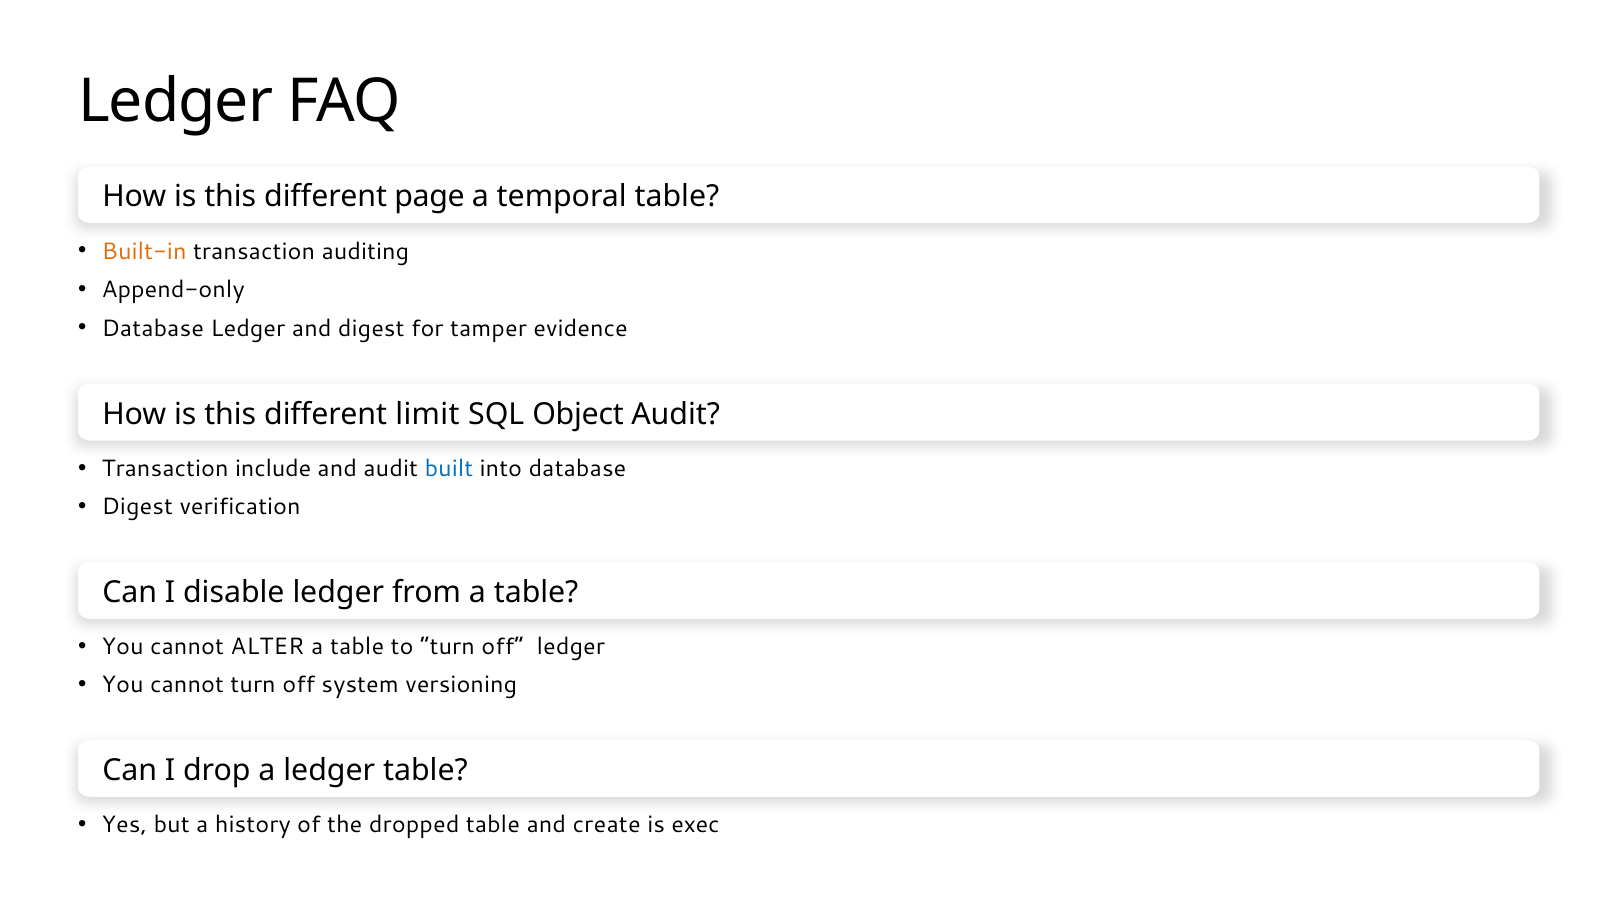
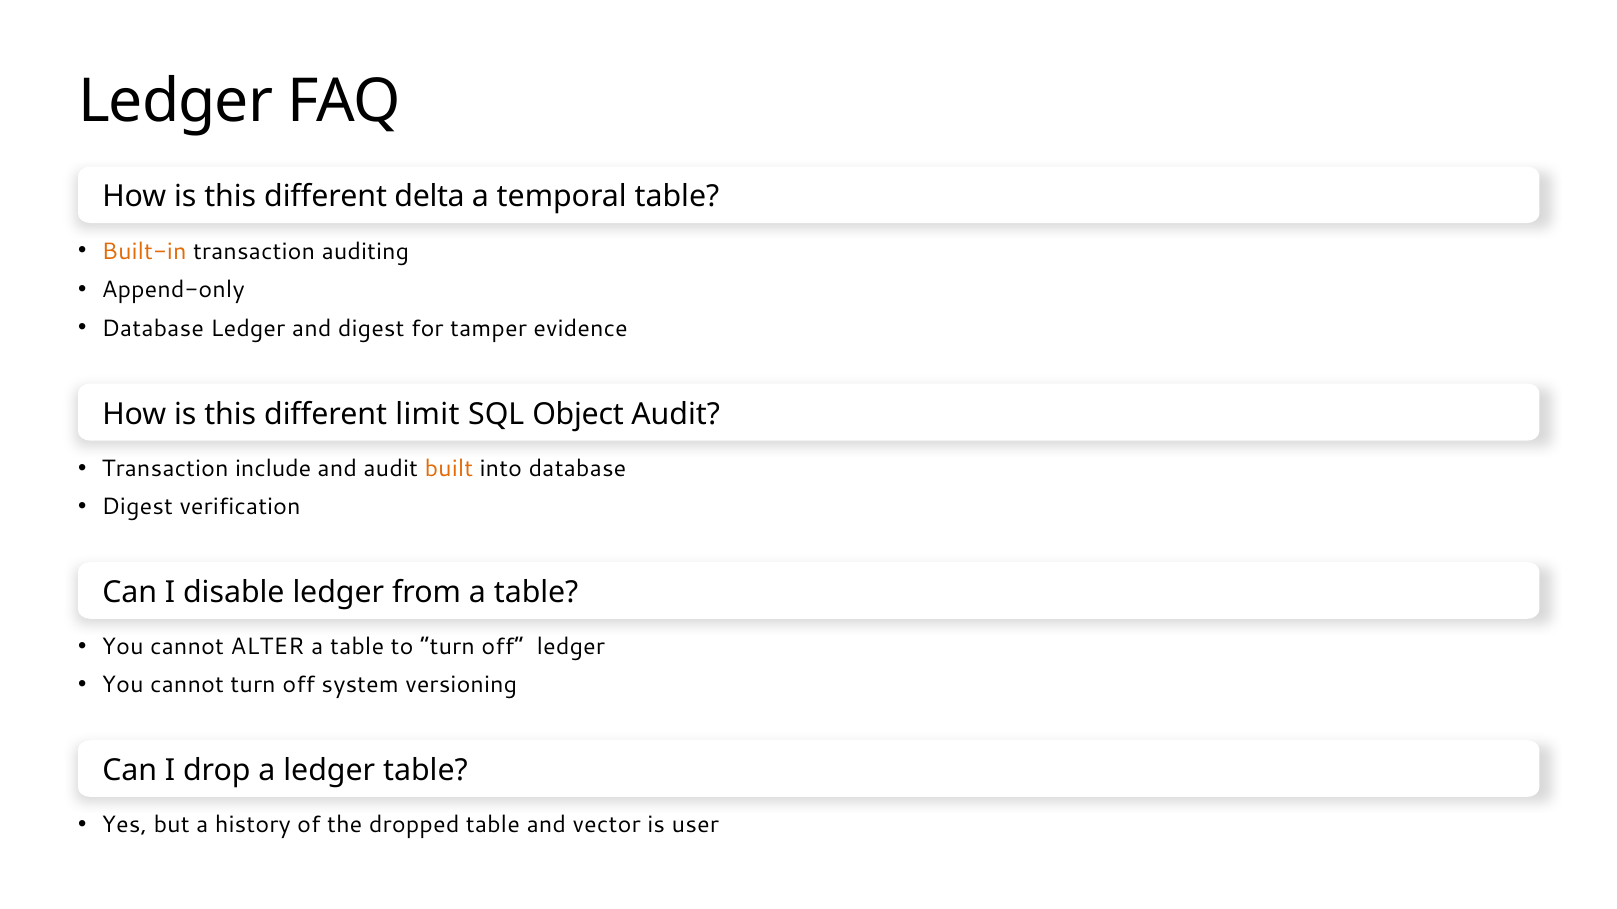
page: page -> delta (430, 197)
built colour: blue -> orange (449, 469)
create: create -> vector (607, 825)
exec: exec -> user (695, 825)
